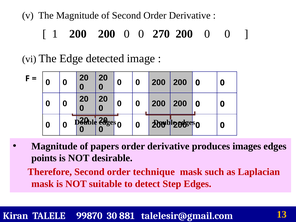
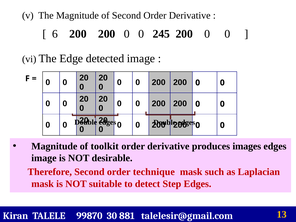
1: 1 -> 6 (55, 34)
270: 270 -> 245 (161, 34)
papers: papers -> toolkit (105, 146)
points: points -> image (44, 158)
